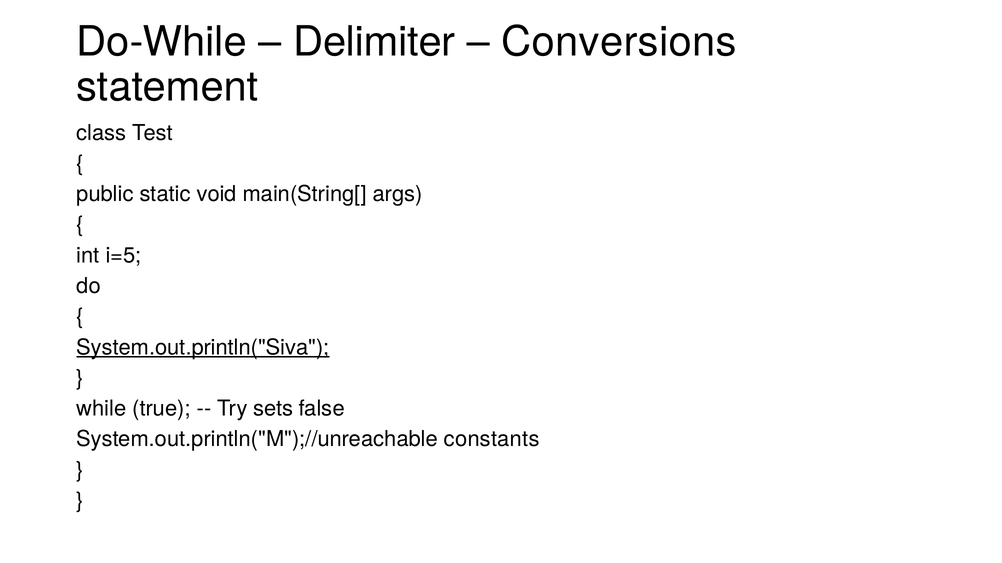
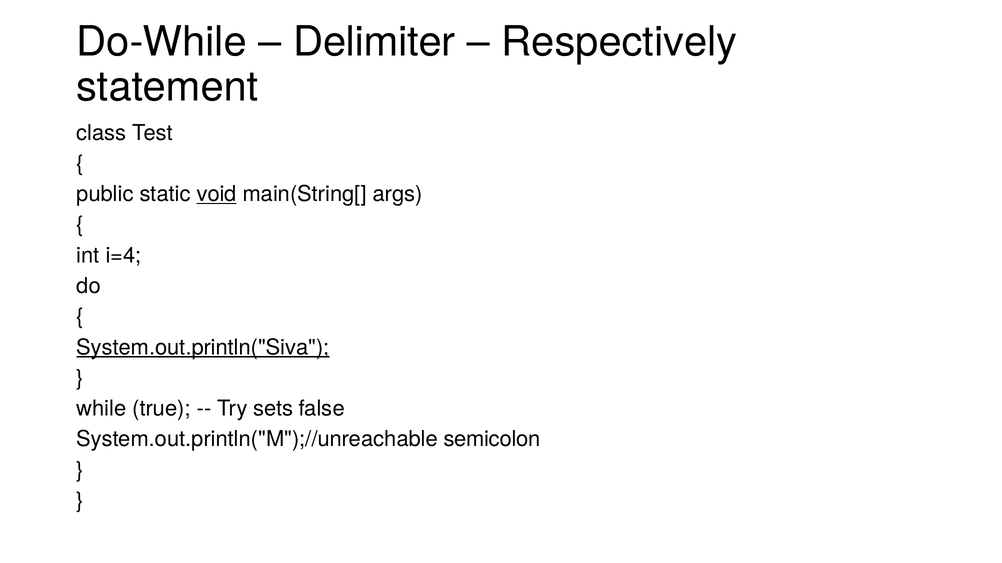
Conversions: Conversions -> Respectively (619, 42)
void underline: none -> present (217, 194)
i=5: i=5 -> i=4 (123, 256)
constants: constants -> semicolon (492, 440)
